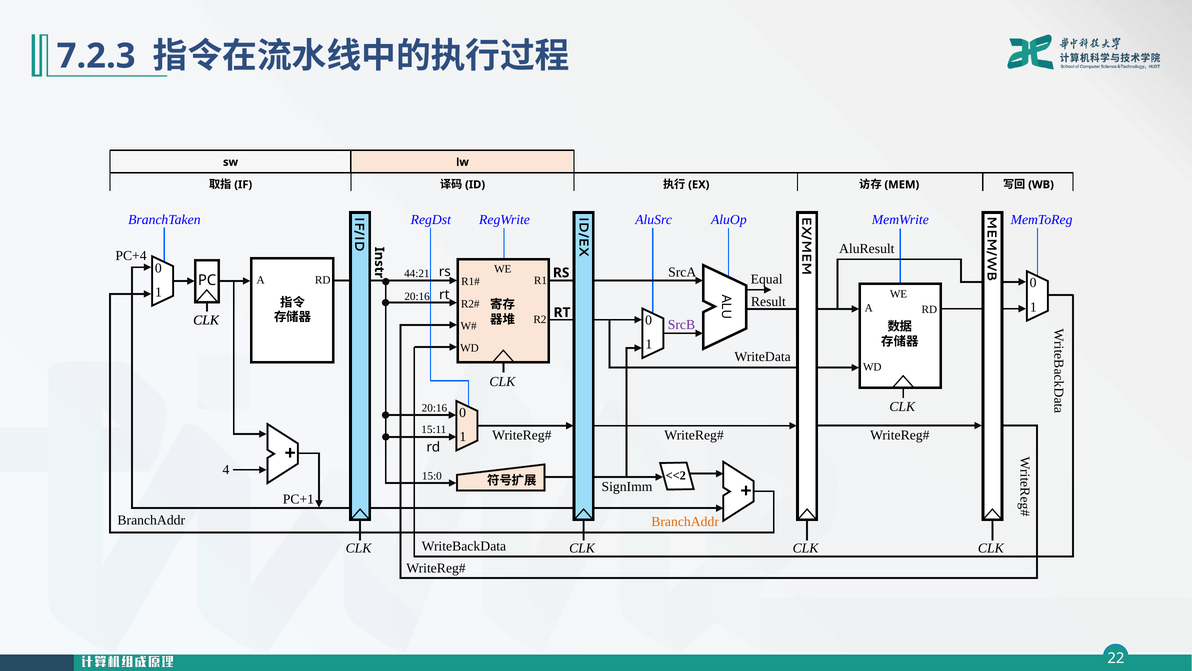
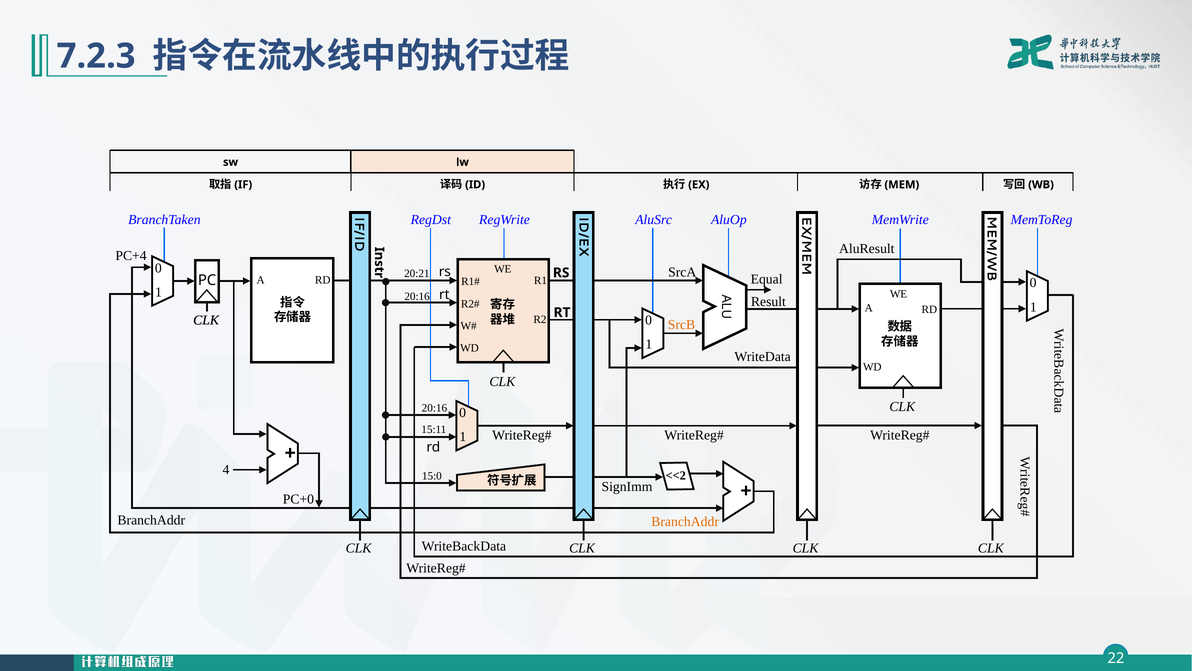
44:21: 44:21 -> 20:21 (417, 273)
SrcB colour: purple -> orange (681, 325)
PC+1: PC+1 -> PC+0 (298, 499)
